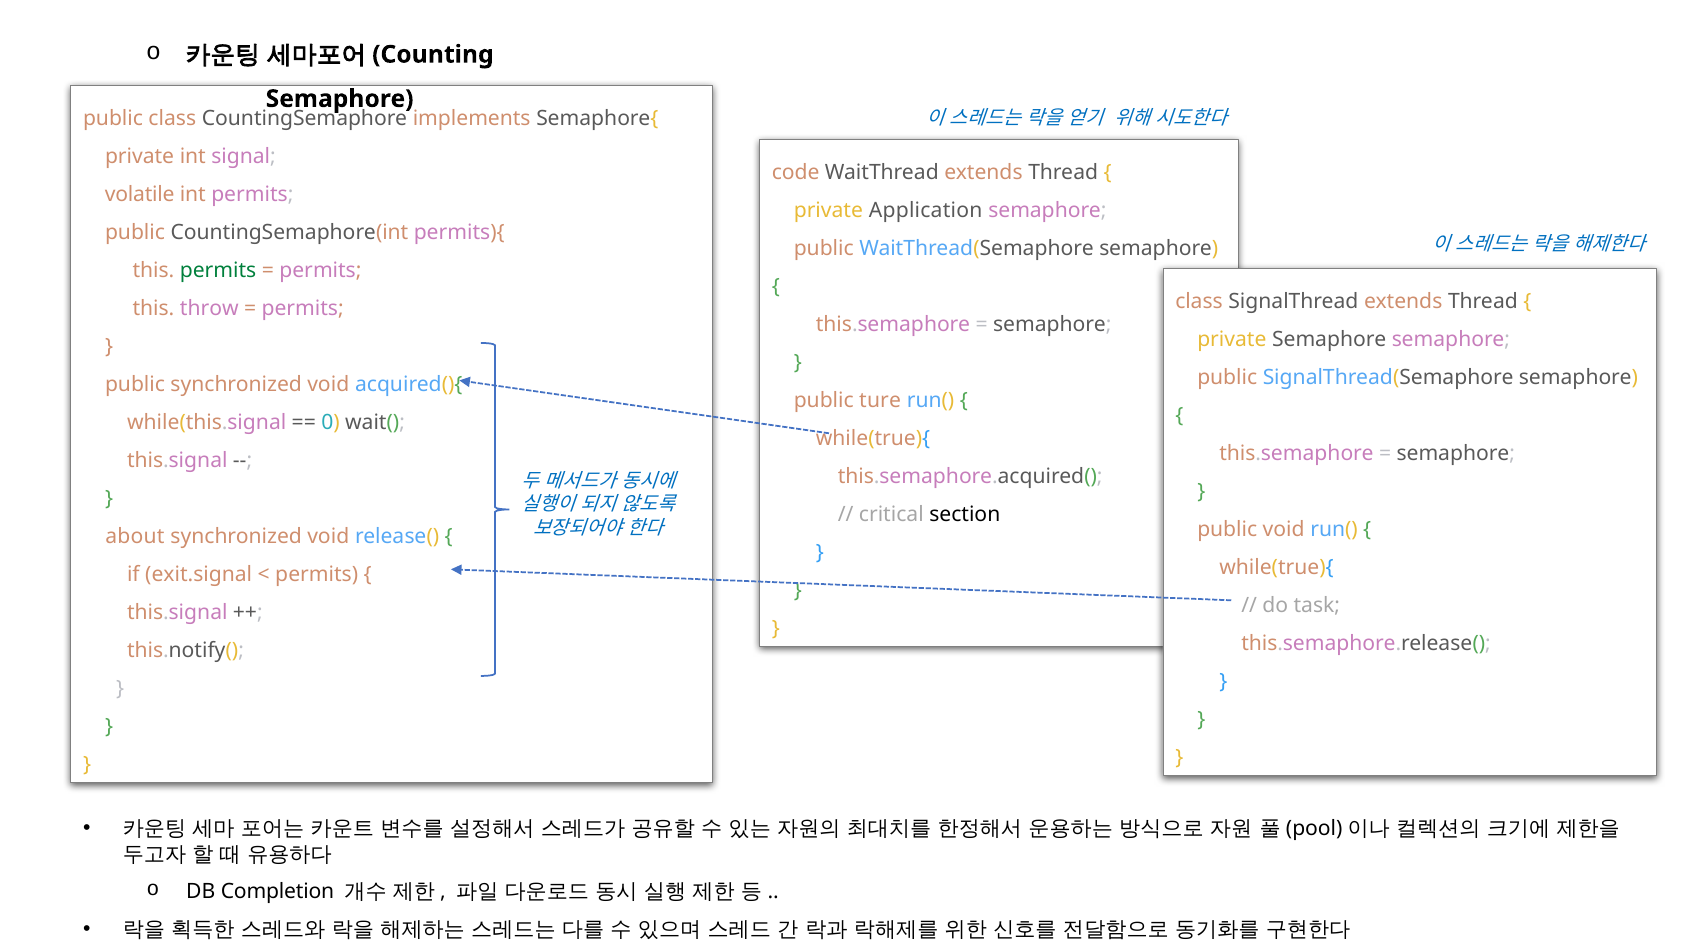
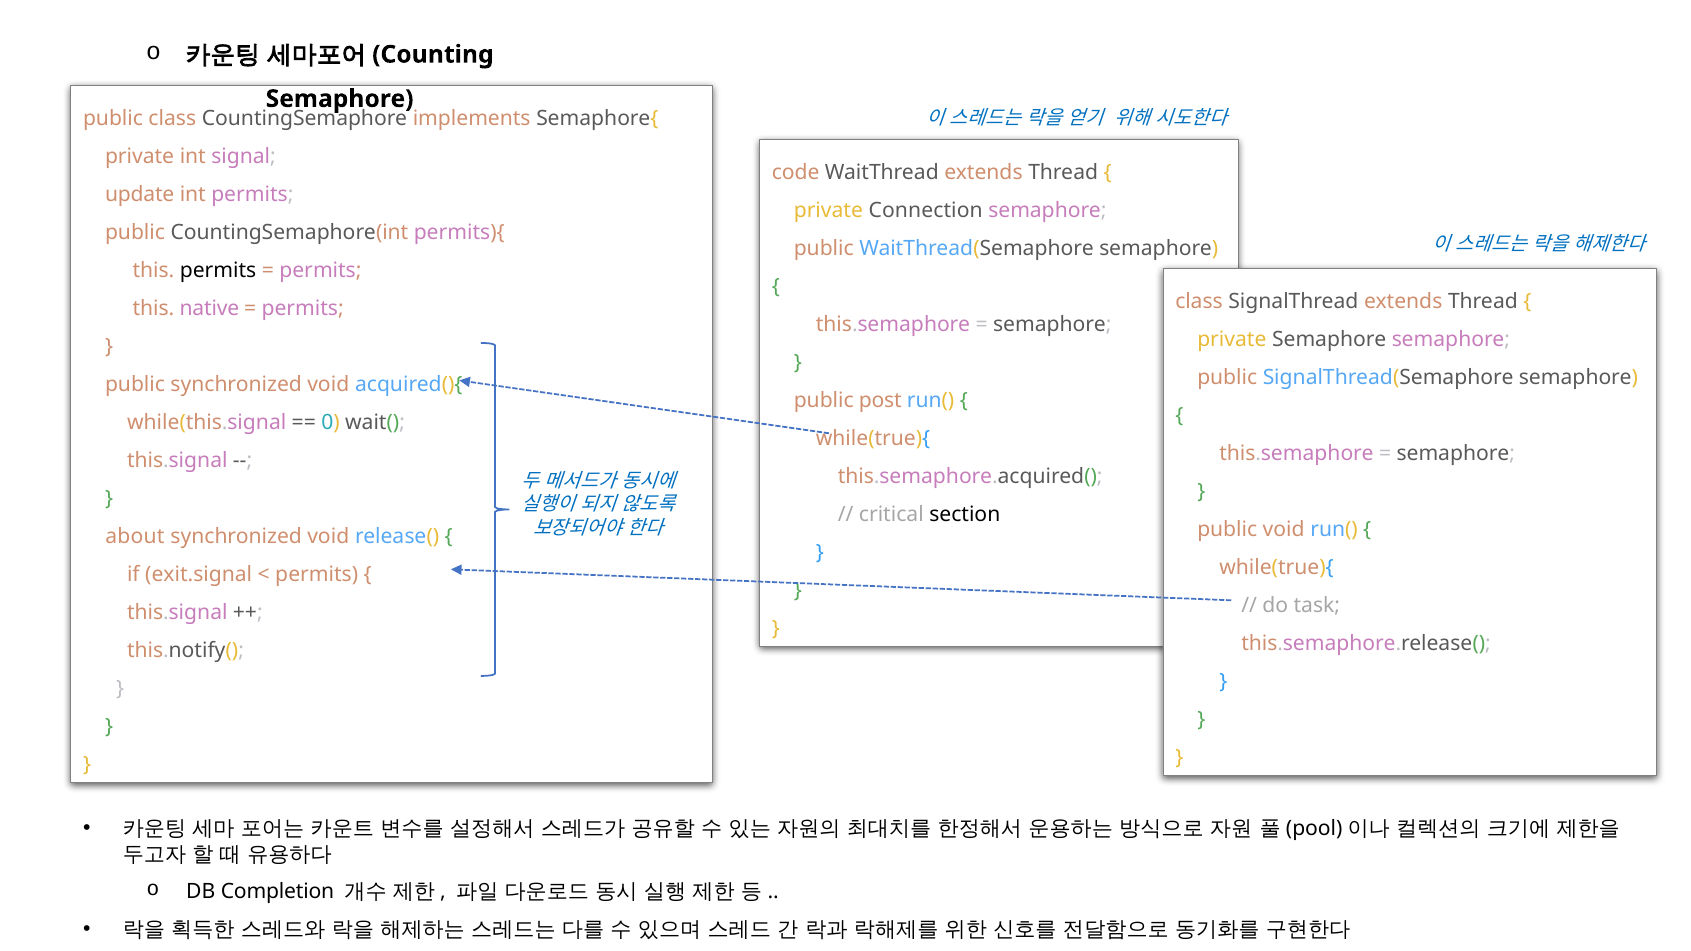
volatile: volatile -> update (140, 194)
Application: Application -> Connection (926, 210)
permits colour: green -> black (218, 270)
throw: throw -> native (209, 309)
ture: ture -> post (880, 400)
